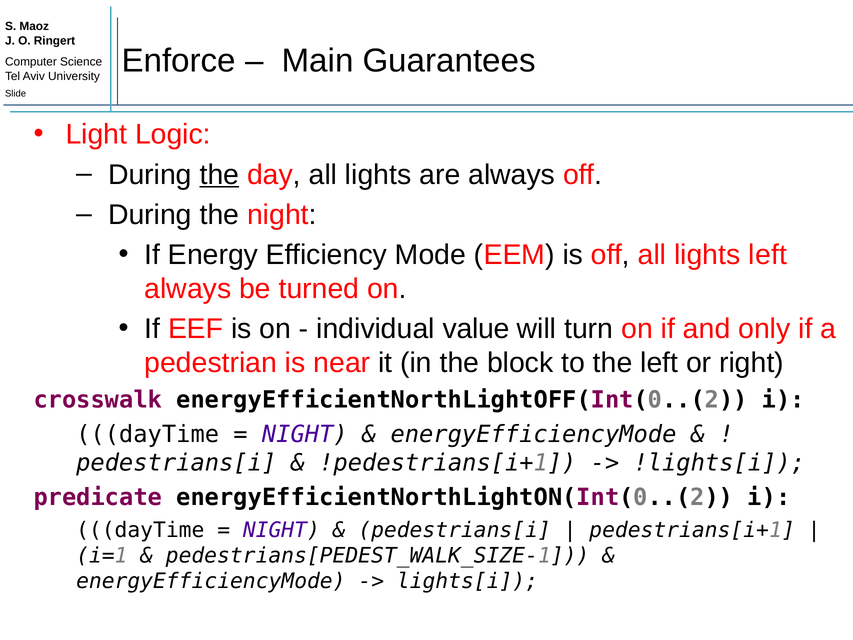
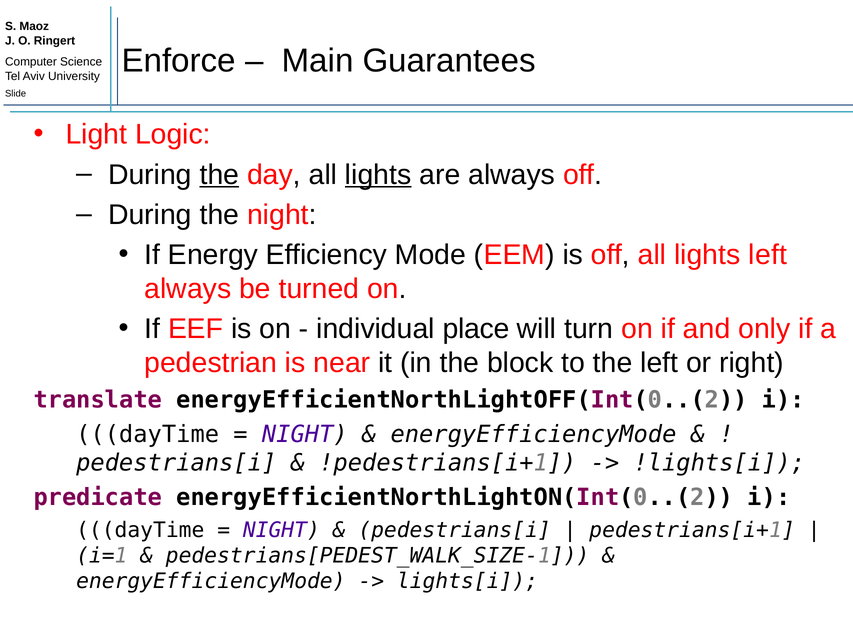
lights underline: none -> present (378, 175)
value: value -> place (476, 329)
crosswalk: crosswalk -> translate (98, 400)
